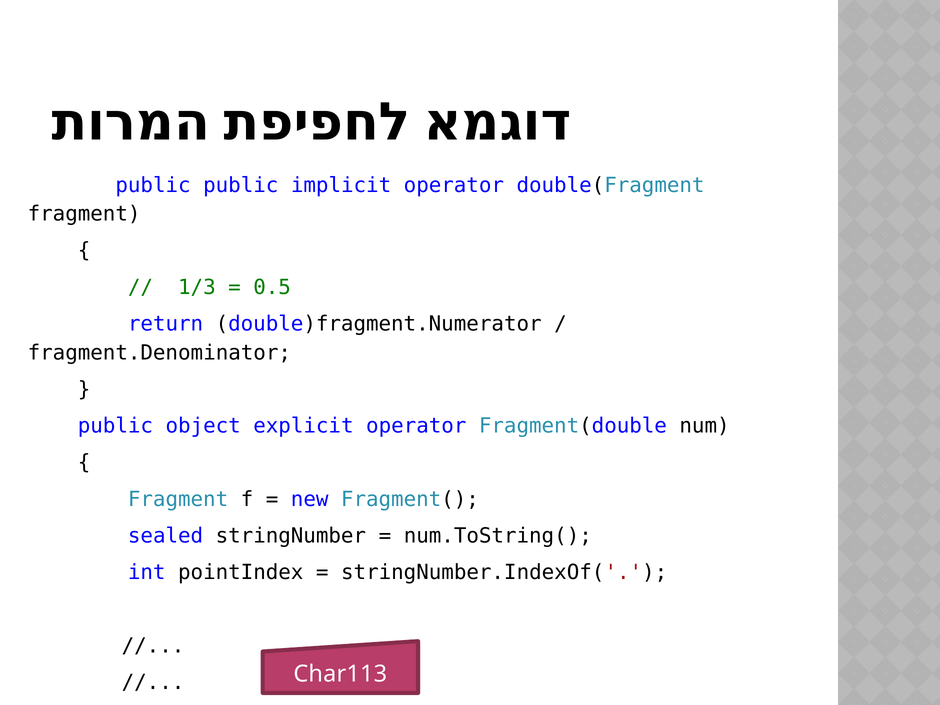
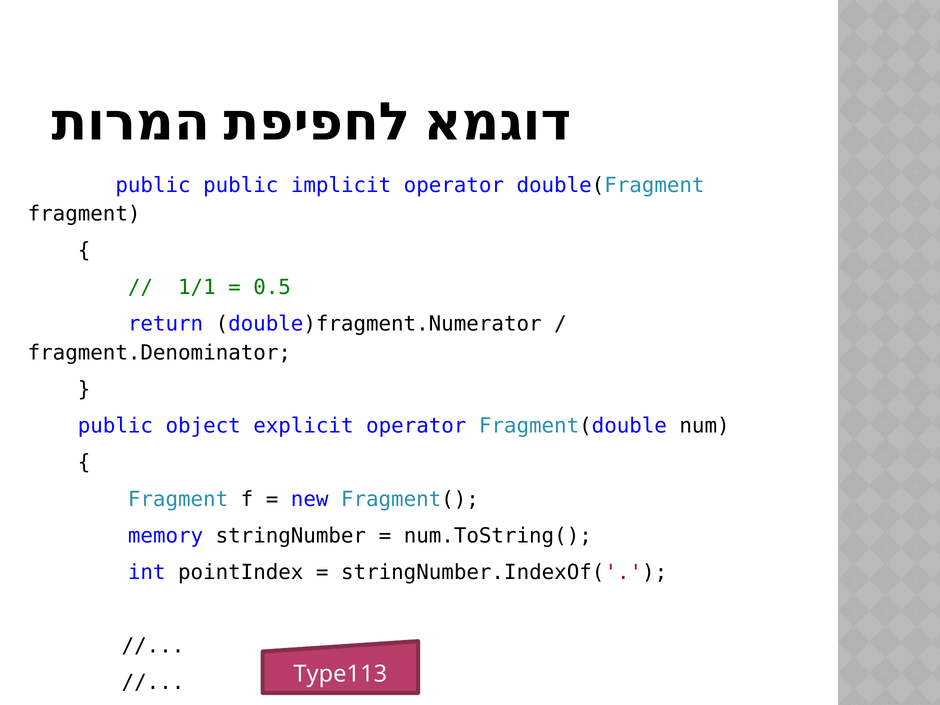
1/3: 1/3 -> 1/1 (197, 287)
sealed: sealed -> memory (166, 536)
Char113: Char113 -> Type113 (340, 674)
